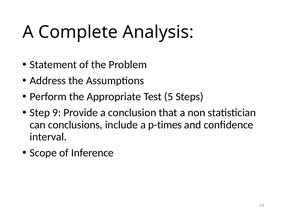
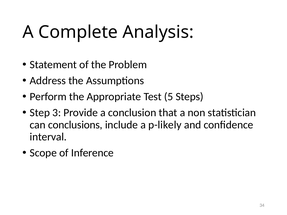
9: 9 -> 3 (57, 113)
p-times: p-times -> p-likely (165, 125)
